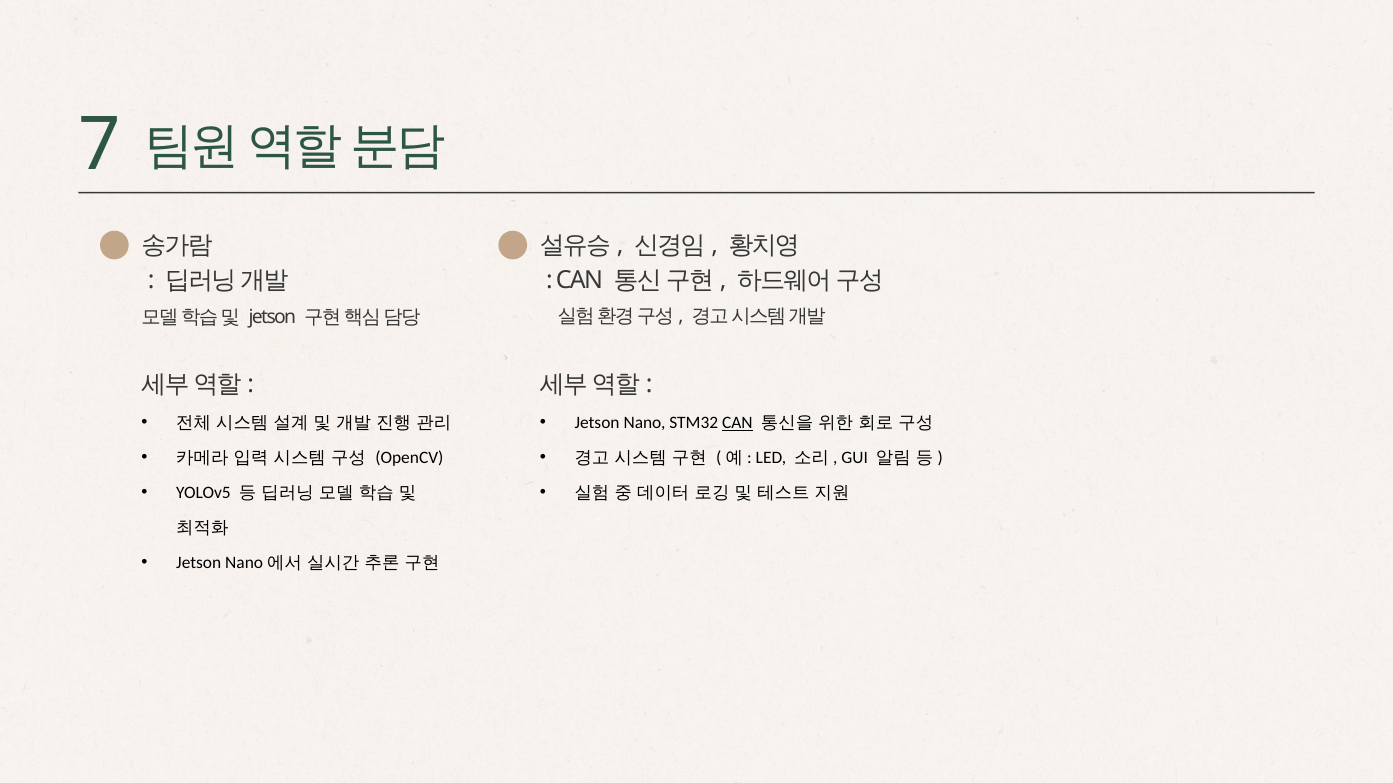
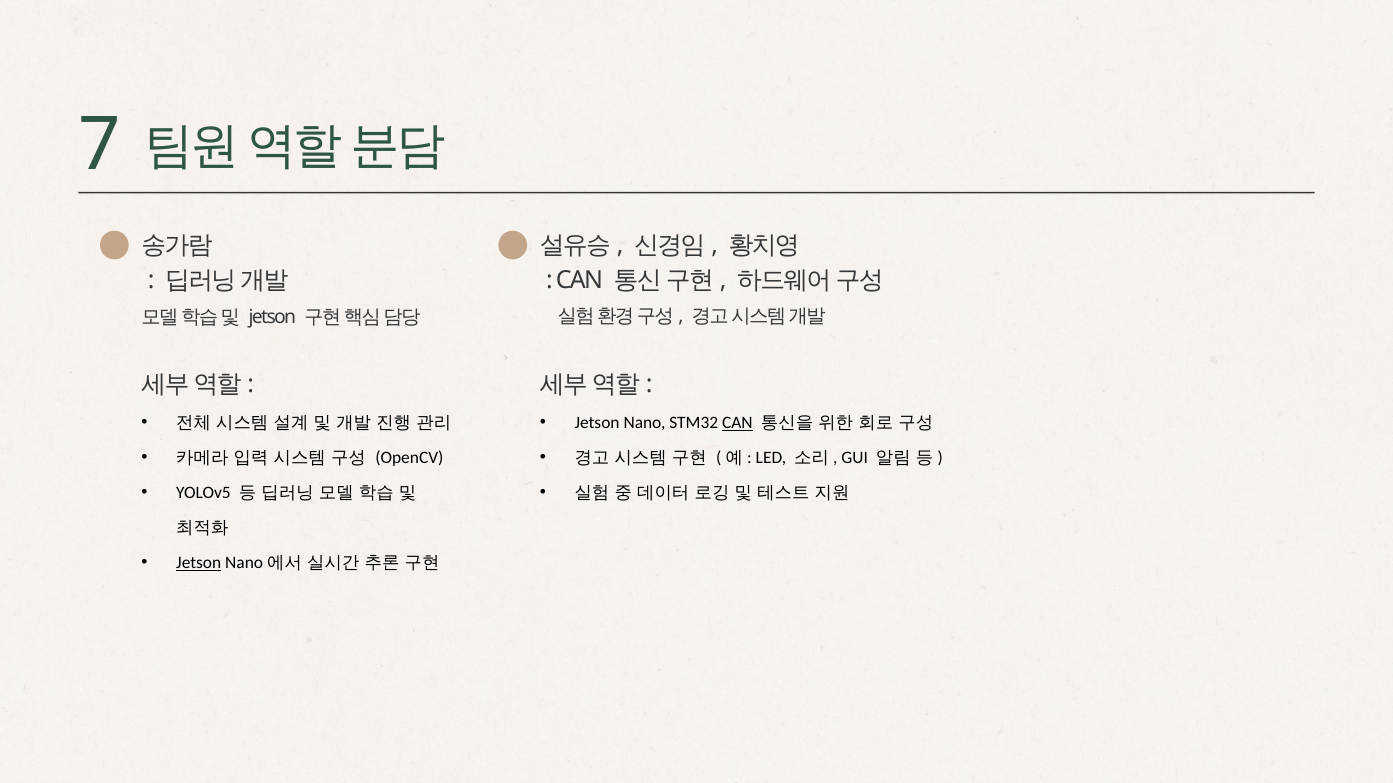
Jetson underline: none -> present (199, 563)
